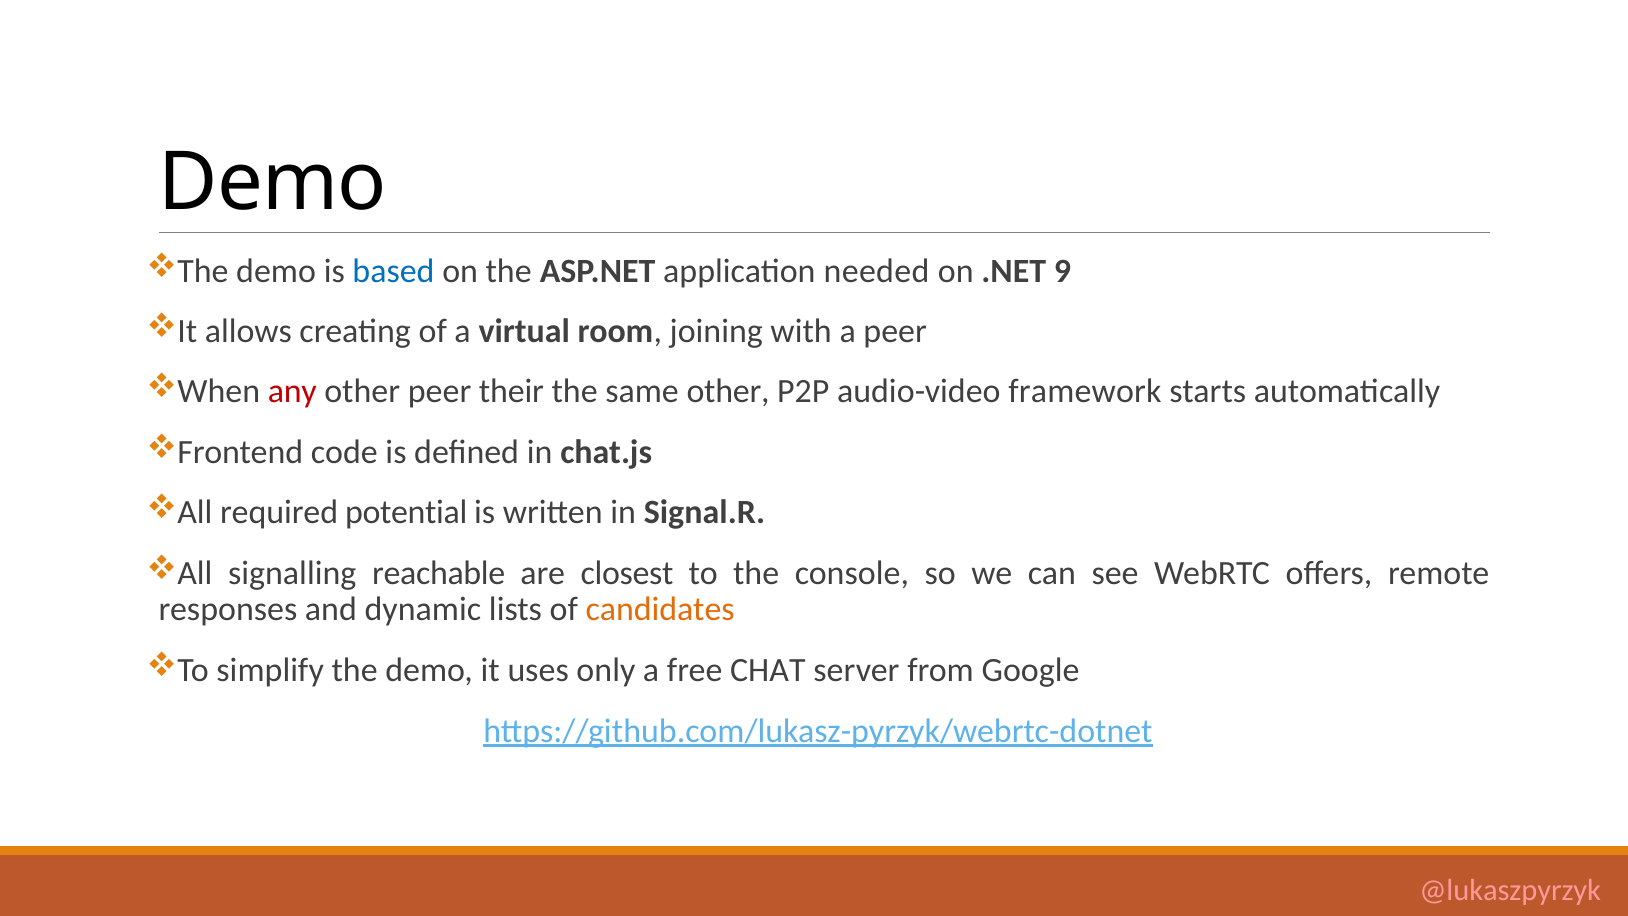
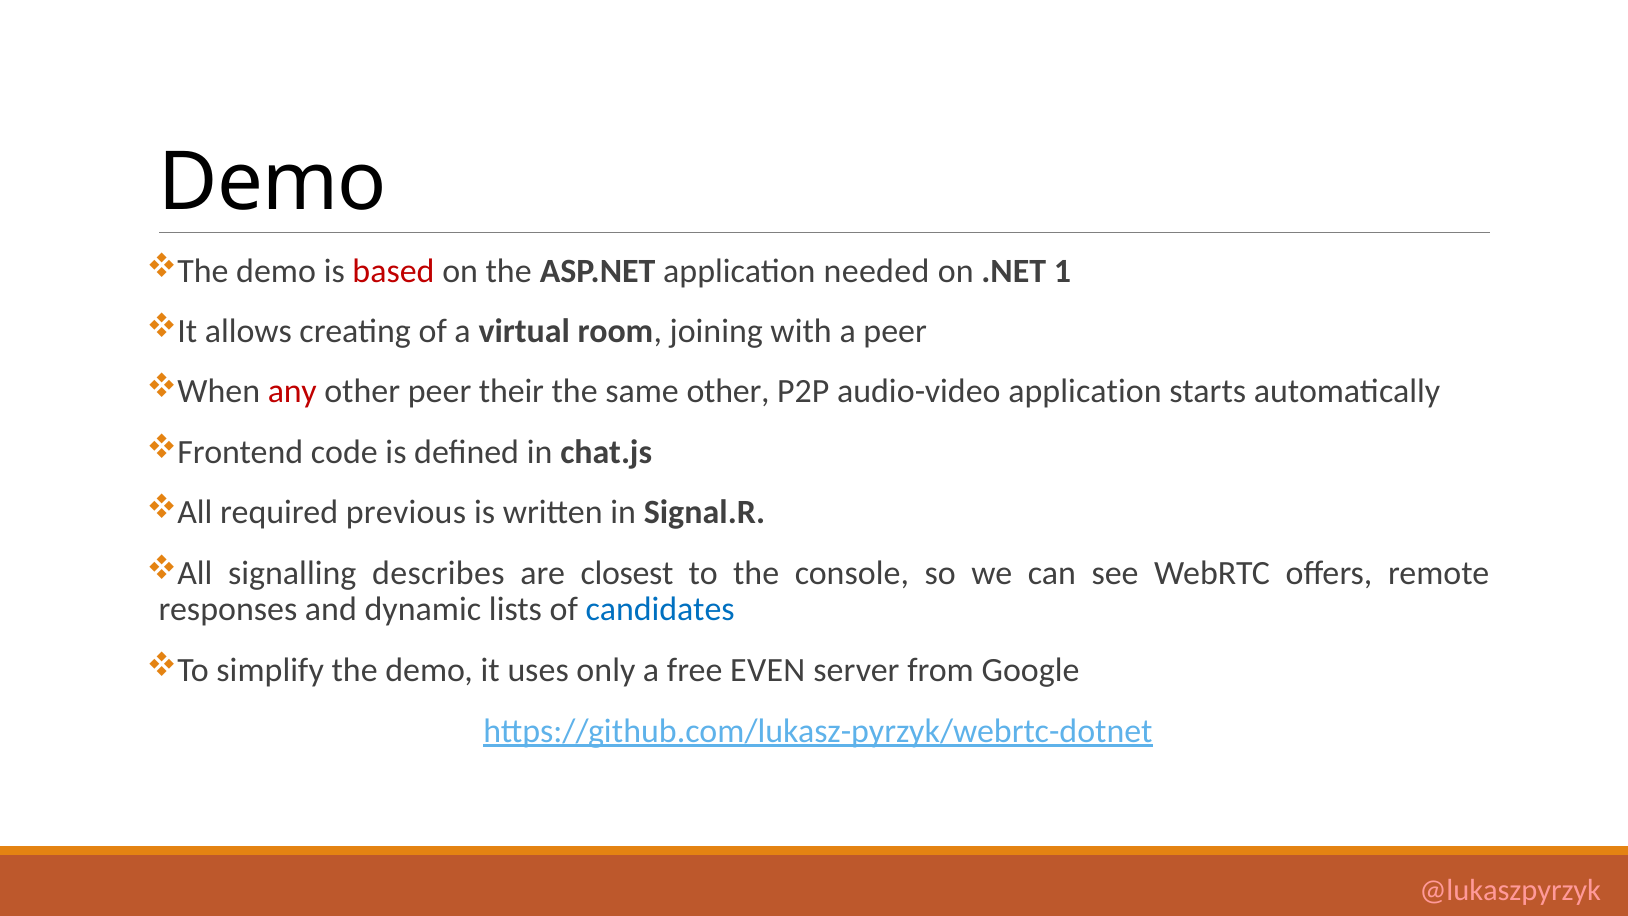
based colour: blue -> red (393, 271)
9: 9 -> 1 (1062, 271)
audio-video framework: framework -> application (1085, 392)
potential: potential -> previous (406, 512)
reachable: reachable -> describes (438, 573)
candidates colour: orange -> blue (660, 610)
CHAT: CHAT -> EVEN (768, 670)
